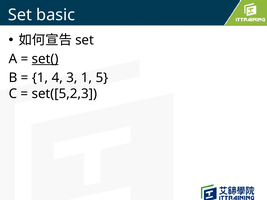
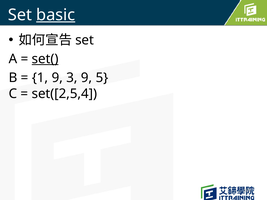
basic underline: none -> present (56, 15)
1 4: 4 -> 9 (57, 78)
3 1: 1 -> 9 (87, 78)
set([5,2,3: set([5,2,3 -> set([2,5,4 (64, 94)
